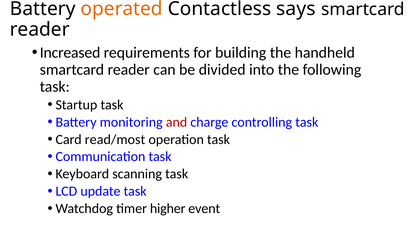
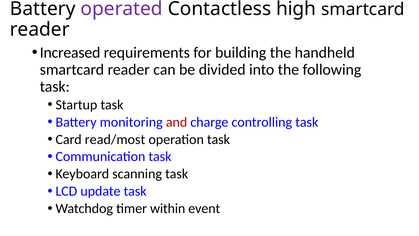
operated colour: orange -> purple (122, 9)
says: says -> high (296, 9)
higher: higher -> within (168, 208)
